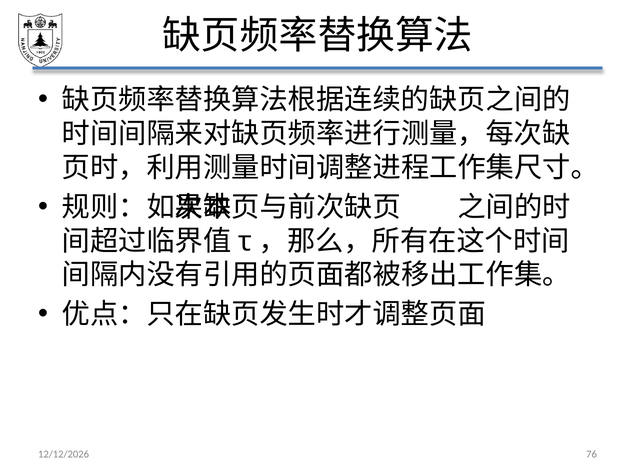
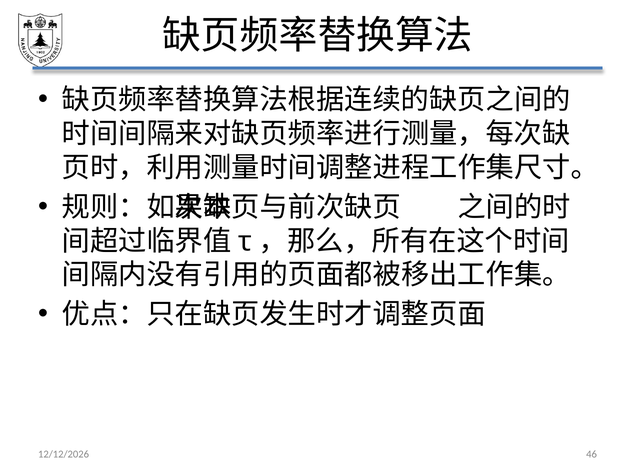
76: 76 -> 46 (592, 455)
